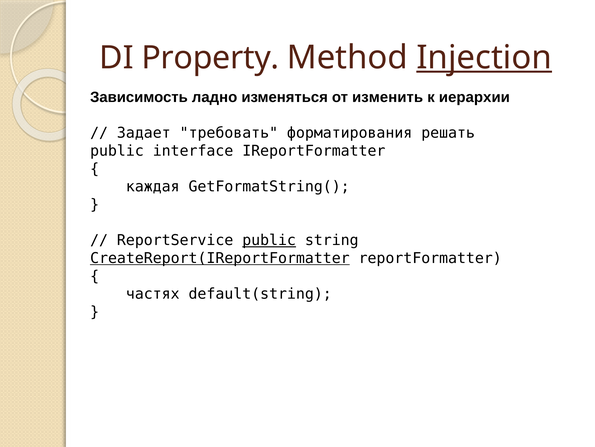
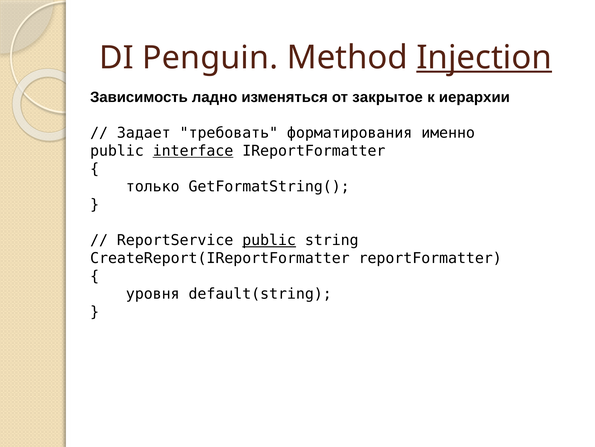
Property: Property -> Penguin (210, 58)
изменить: изменить -> закрытое (388, 97)
решать: решать -> именно (448, 133)
interface underline: none -> present (193, 151)
каждая: каждая -> только (153, 186)
CreateReport(IReportFormatter underline: present -> none (220, 258)
частях: частях -> уровня (153, 294)
